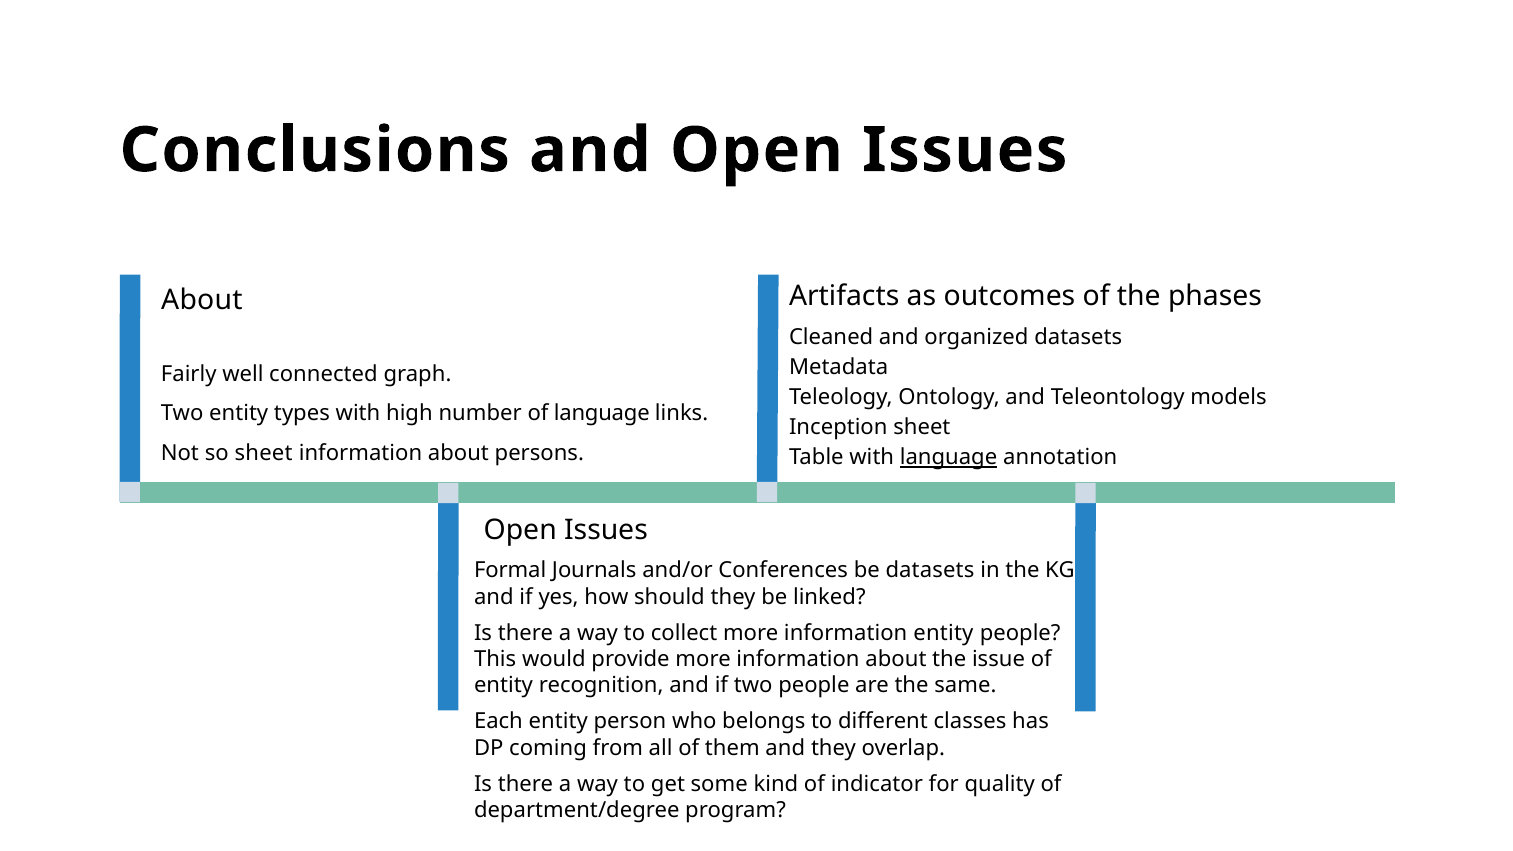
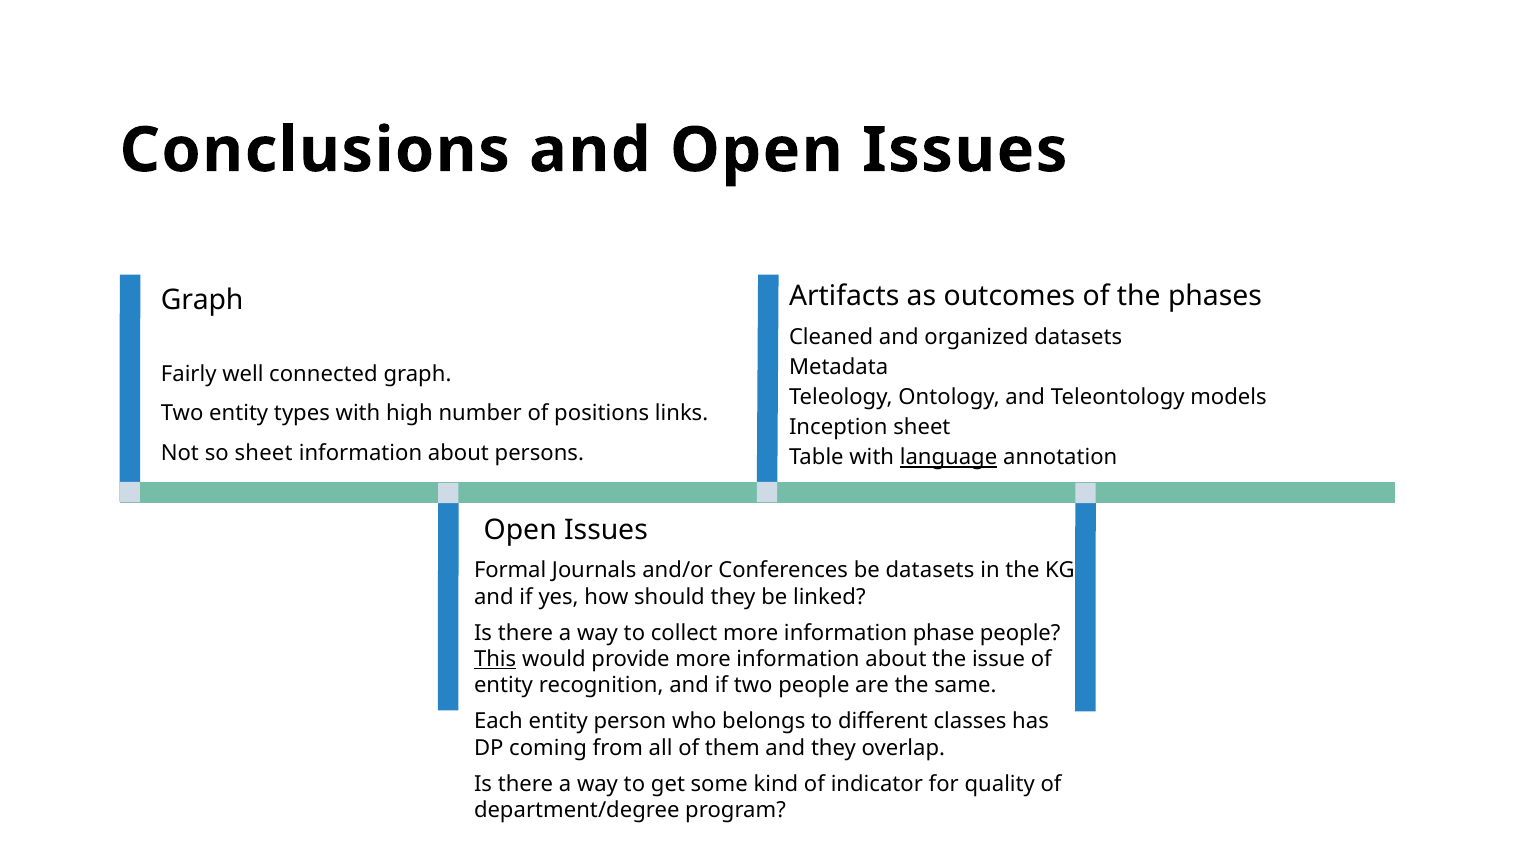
About: About -> Graph (202, 301)
of language: language -> positions (602, 414)
information entity: entity -> phase (944, 633)
This underline: none -> present (495, 659)
